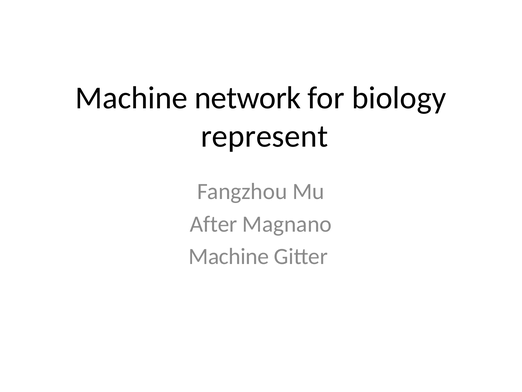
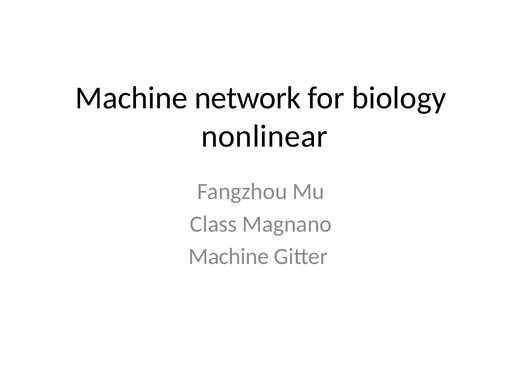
represent: represent -> nonlinear (264, 136)
After: After -> Class (214, 224)
